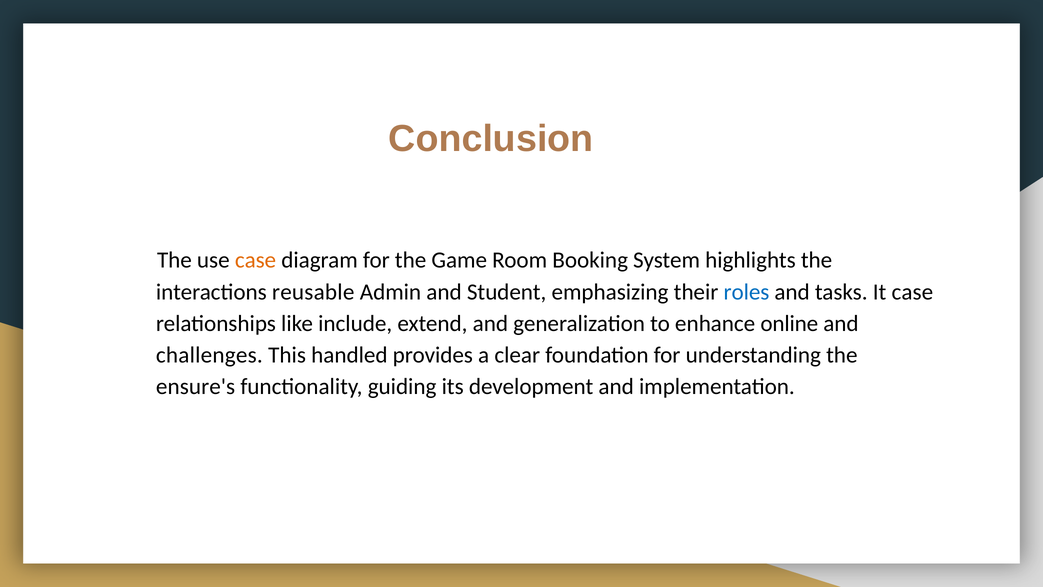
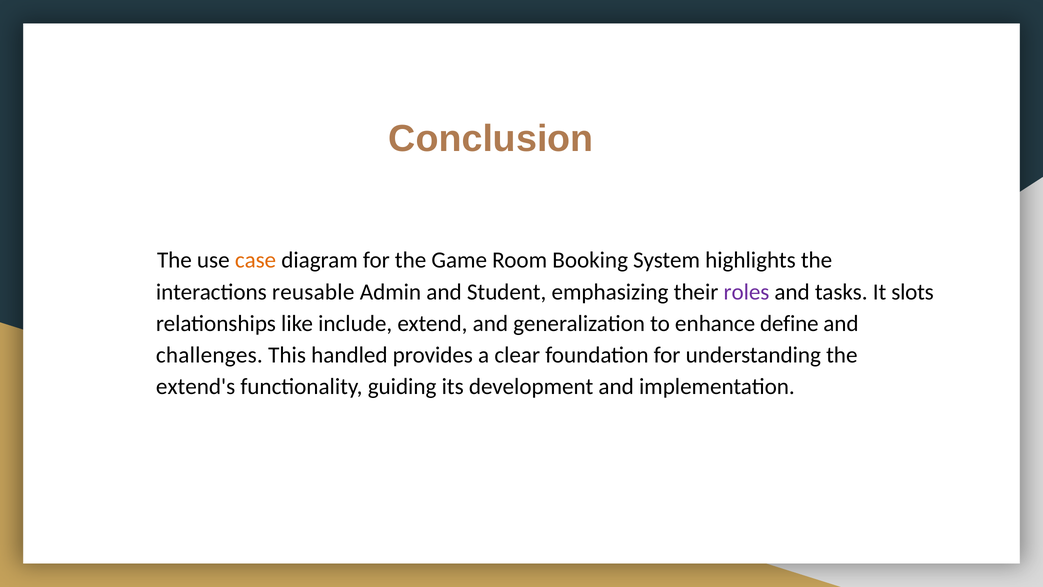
roles colour: blue -> purple (746, 292)
It case: case -> slots (913, 292)
online: online -> define (789, 323)
ensure's: ensure's -> extend's (196, 387)
